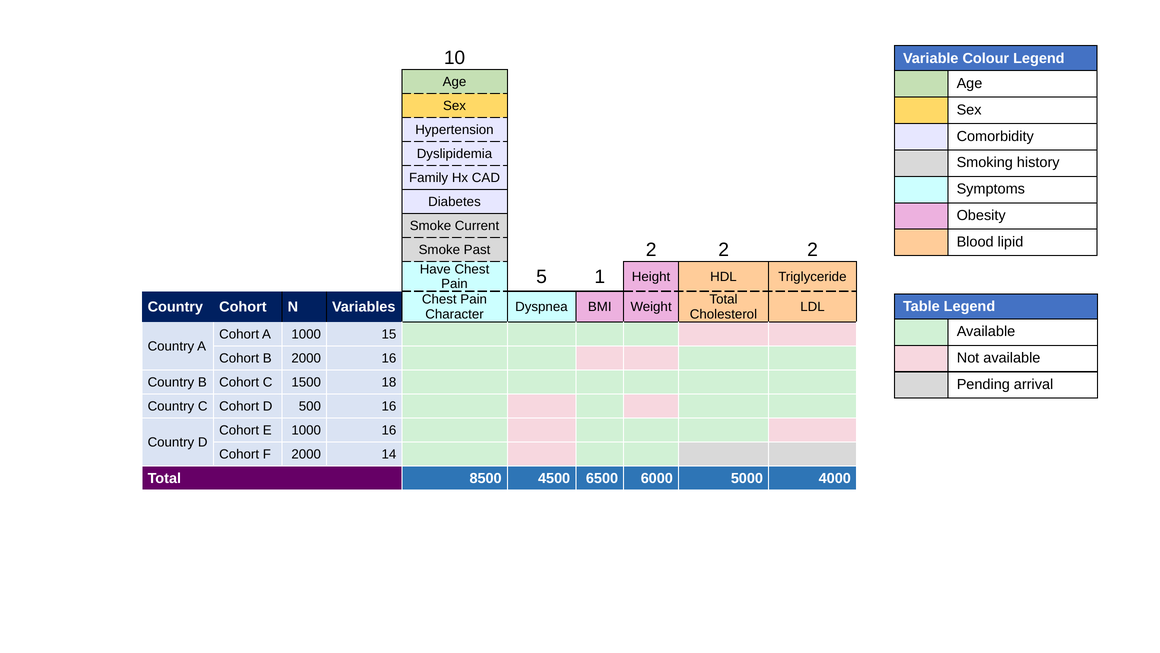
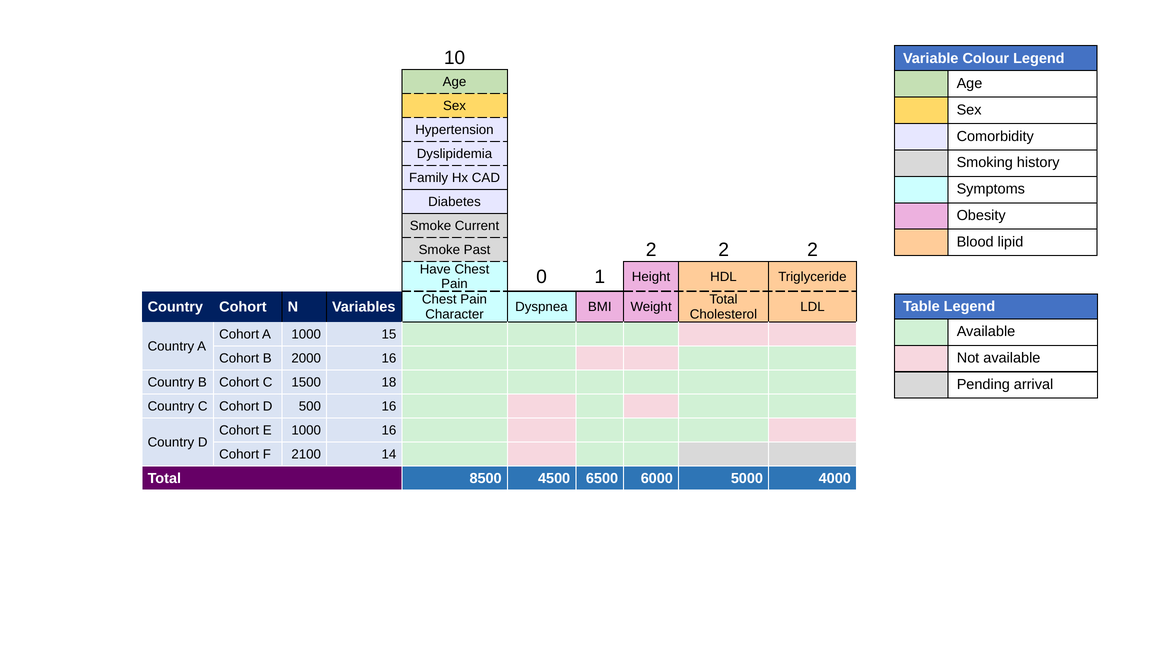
5: 5 -> 0 (542, 277)
F 2000: 2000 -> 2100 (306, 454)
